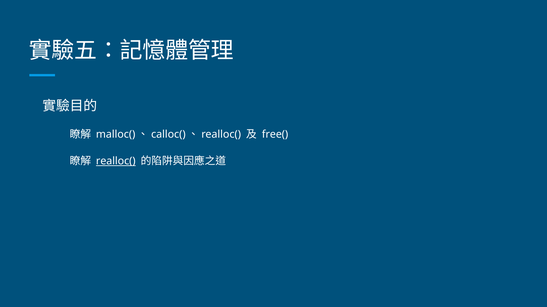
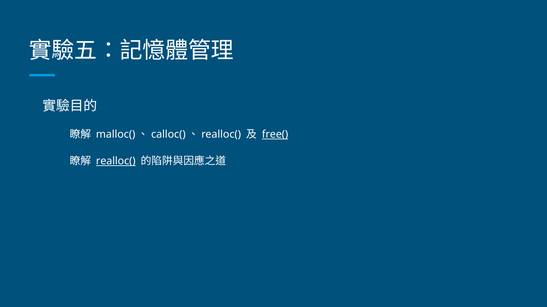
free( underline: none -> present (275, 135)
